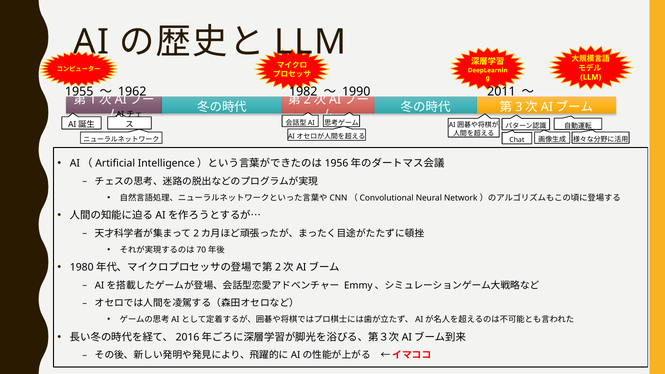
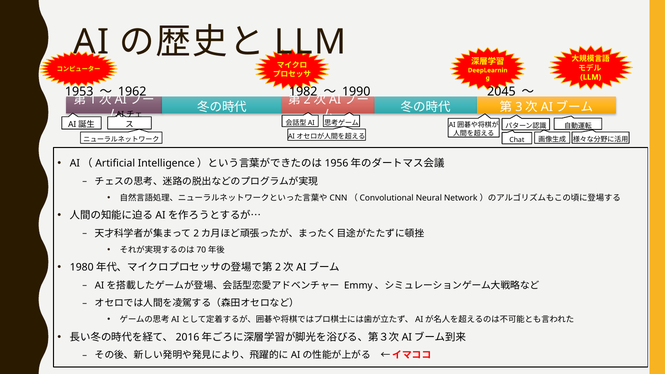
1955: 1955 -> 1953 (79, 92)
2011: 2011 -> 2045 (501, 92)
